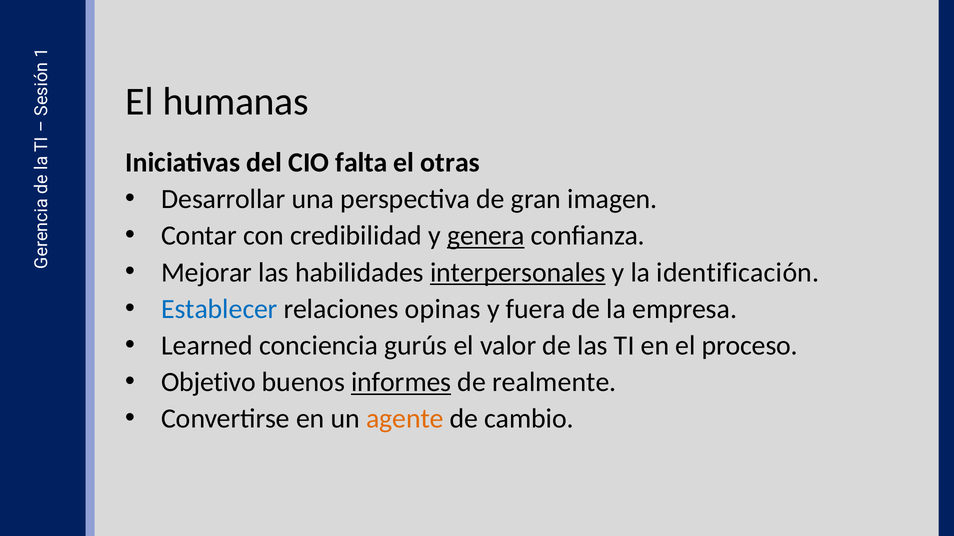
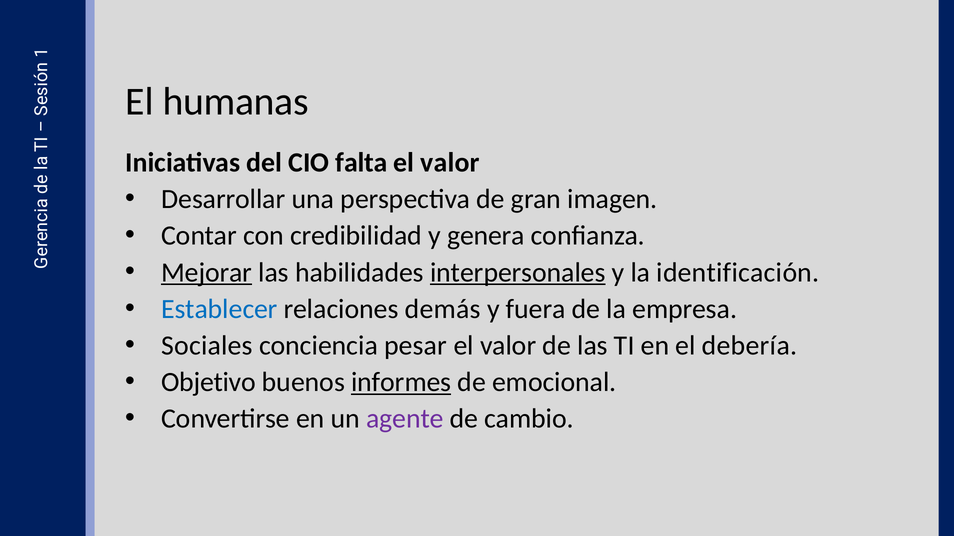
otras: otras -> valor (450, 163)
genera underline: present -> none (486, 236)
Mejorar underline: none -> present (207, 273)
opinas: opinas -> demás (443, 309)
Learned: Learned -> Sociales (207, 346)
gurús: gurús -> pesar (416, 346)
proceso: proceso -> debería (750, 346)
realmente: realmente -> emocional (554, 383)
agente colour: orange -> purple (405, 419)
